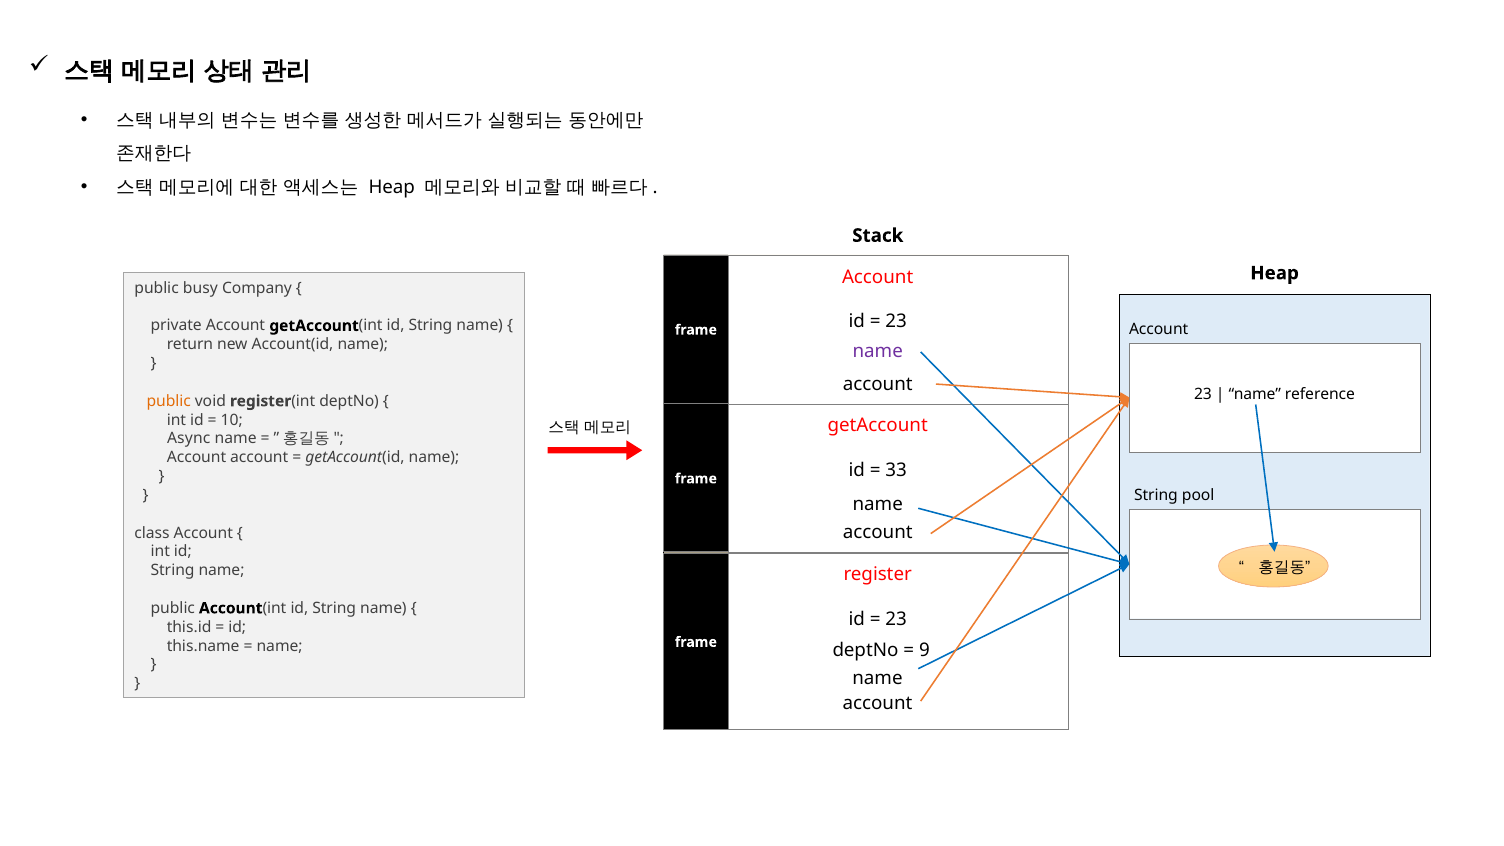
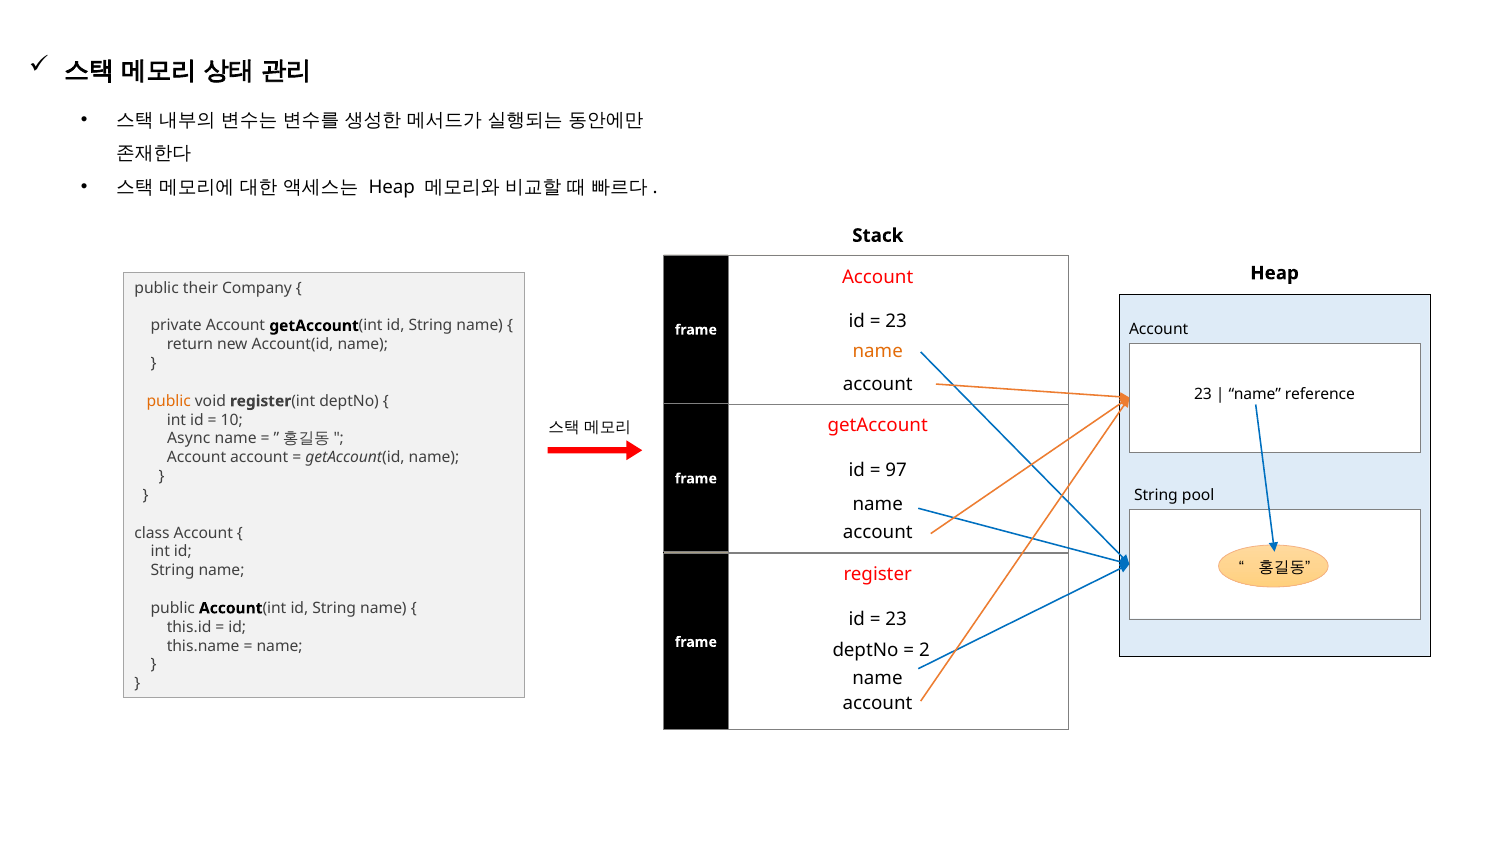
busy: busy -> their (200, 288)
name colour: purple -> orange (878, 351)
33: 33 -> 97 (896, 470)
9: 9 -> 2 (924, 650)
